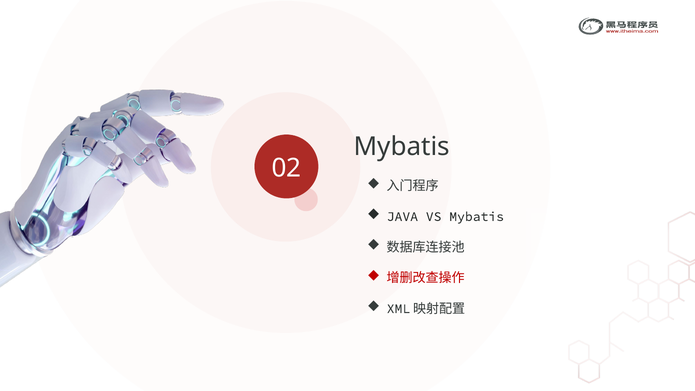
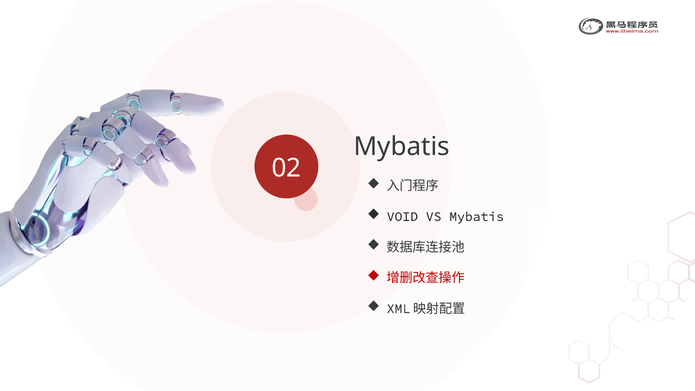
JAVA: JAVA -> VOID (402, 217)
